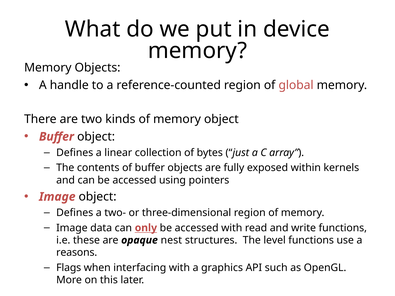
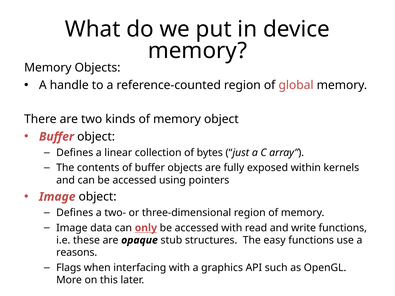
nest: nest -> stub (171, 240)
level: level -> easy (275, 240)
